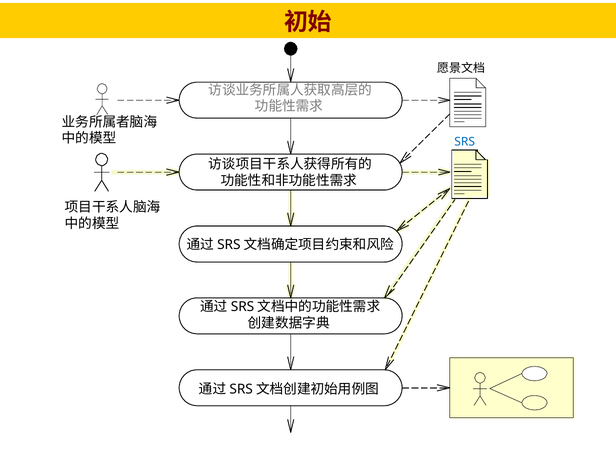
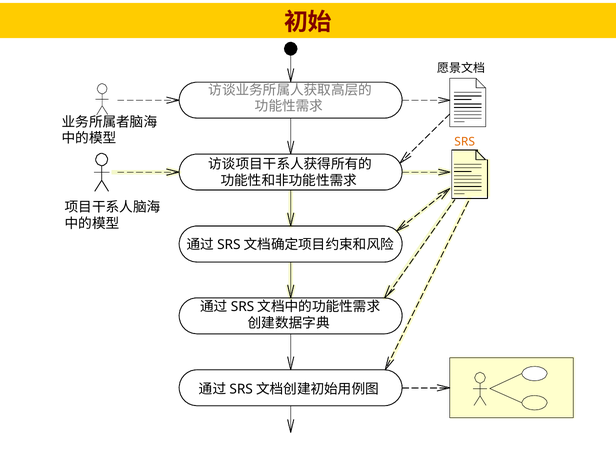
SRS colour: blue -> orange (465, 142)
